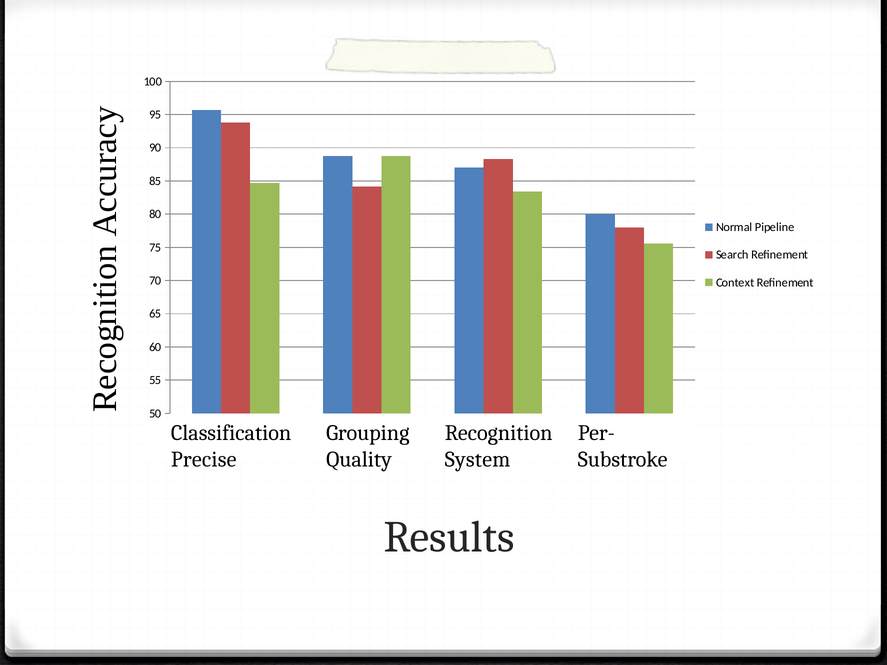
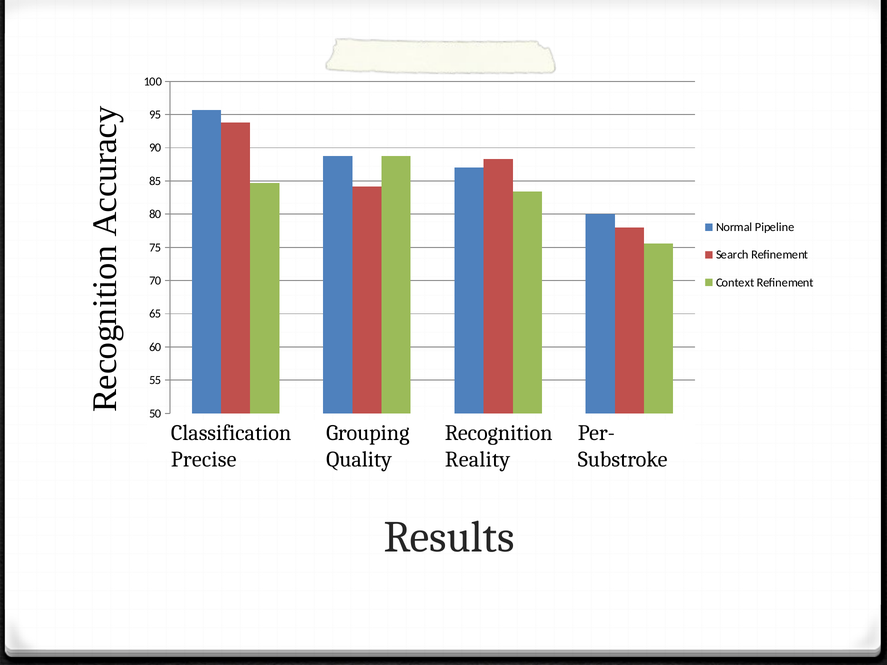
System: System -> Reality (478, 460)
